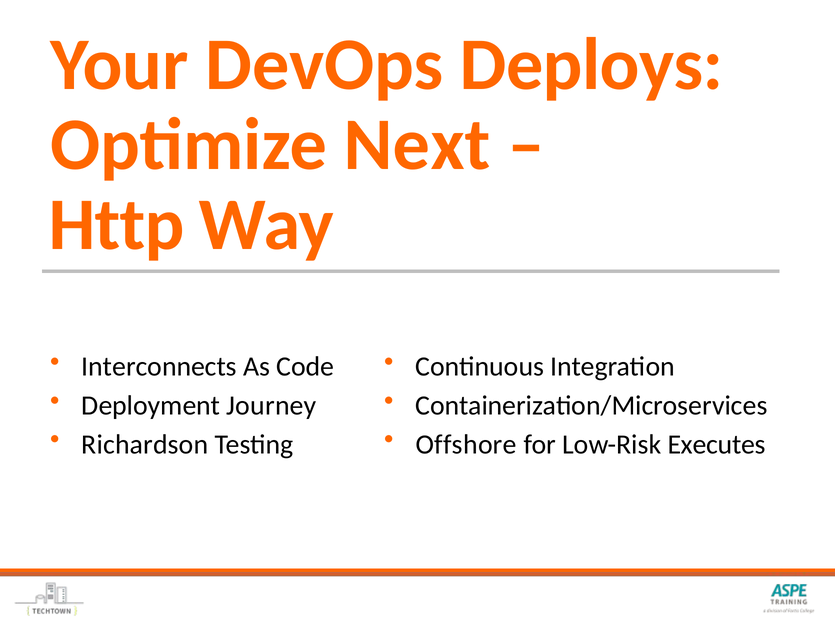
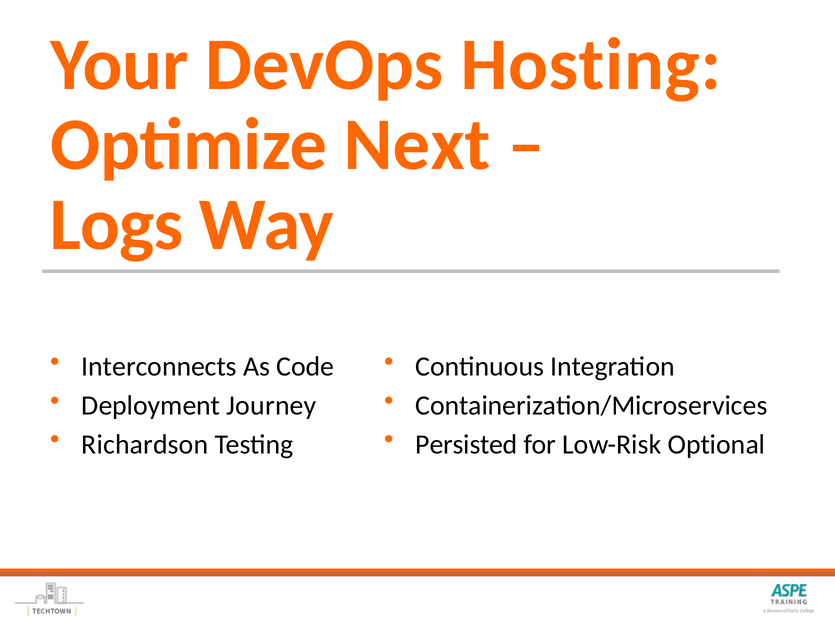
Deploys: Deploys -> Hosting (591, 65)
Http: Http -> Logs (117, 225)
Offshore: Offshore -> Persisted (466, 445)
Executes: Executes -> Optional (716, 445)
